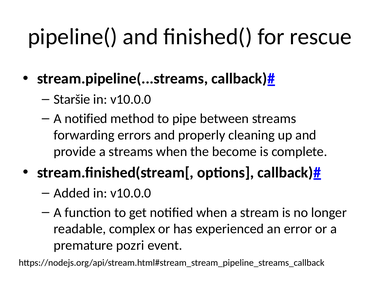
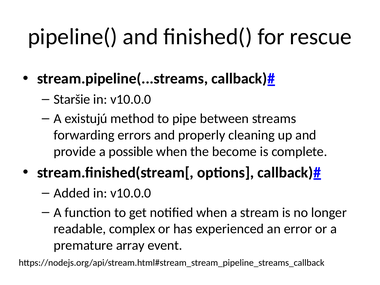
A notified: notified -> existujú (86, 119)
a streams: streams -> possible (131, 152)
pozri: pozri -> array (130, 245)
